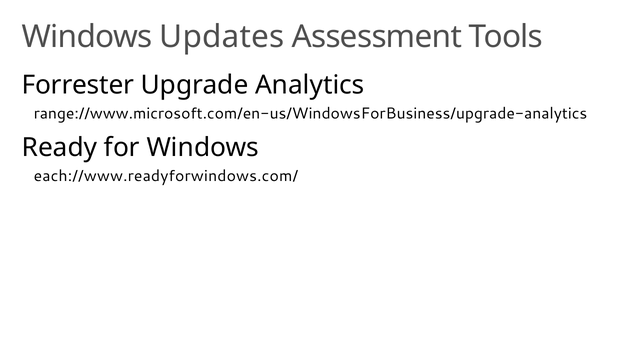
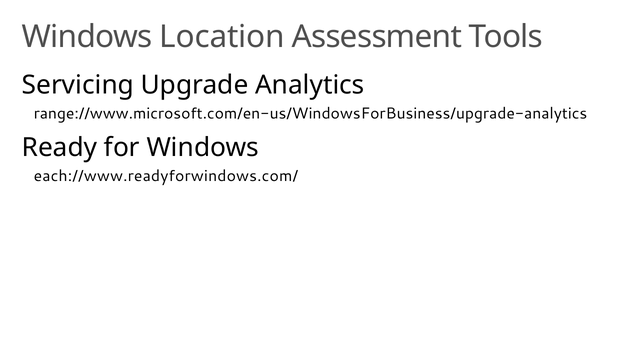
Updates: Updates -> Location (222, 37)
Forrester: Forrester -> Servicing (78, 85)
